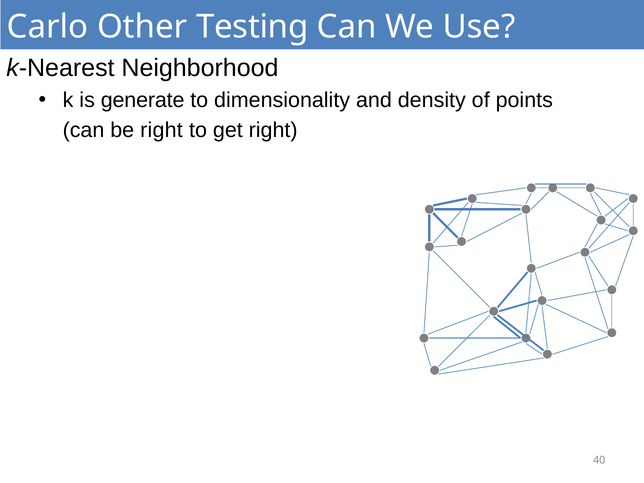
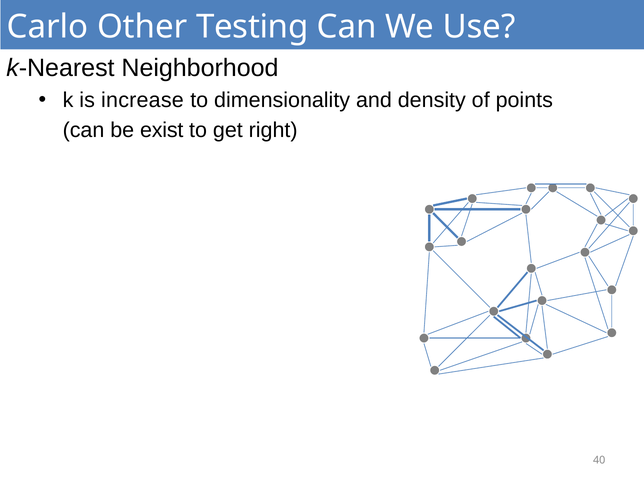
generate: generate -> increase (142, 100)
be right: right -> exist (162, 130)
